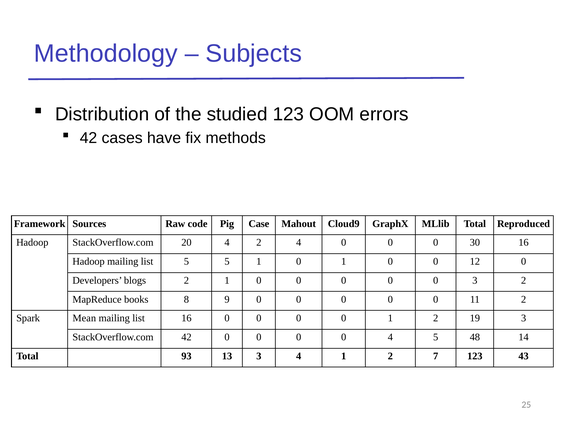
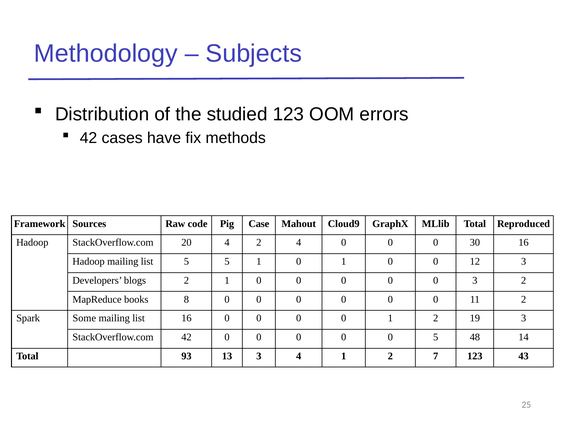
12 0: 0 -> 3 (524, 261)
8 9: 9 -> 0 (227, 299)
Mean: Mean -> Some (84, 318)
4: 4 -> 0 (390, 337)
